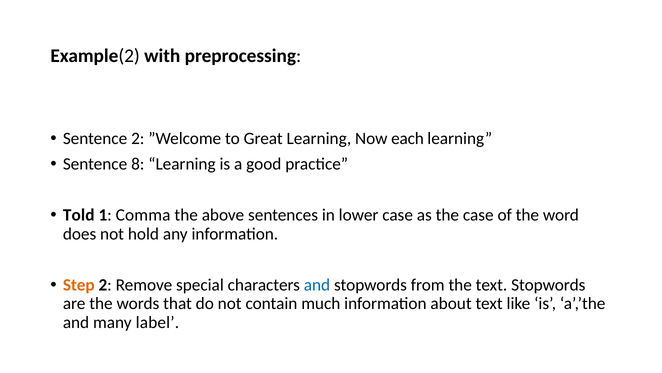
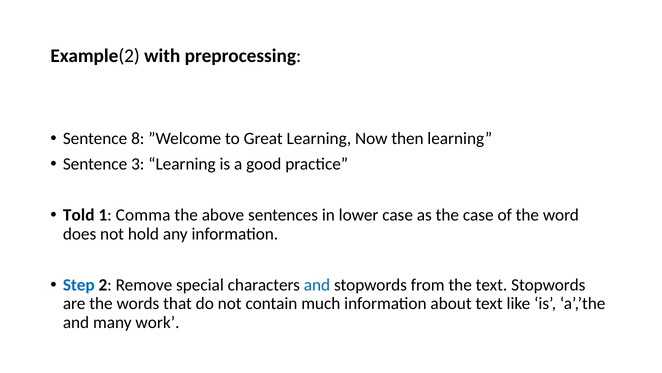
Sentence 2: 2 -> 8 (138, 138)
each: each -> then (407, 138)
8: 8 -> 3 (138, 164)
Step colour: orange -> blue (79, 285)
label: label -> work (157, 322)
